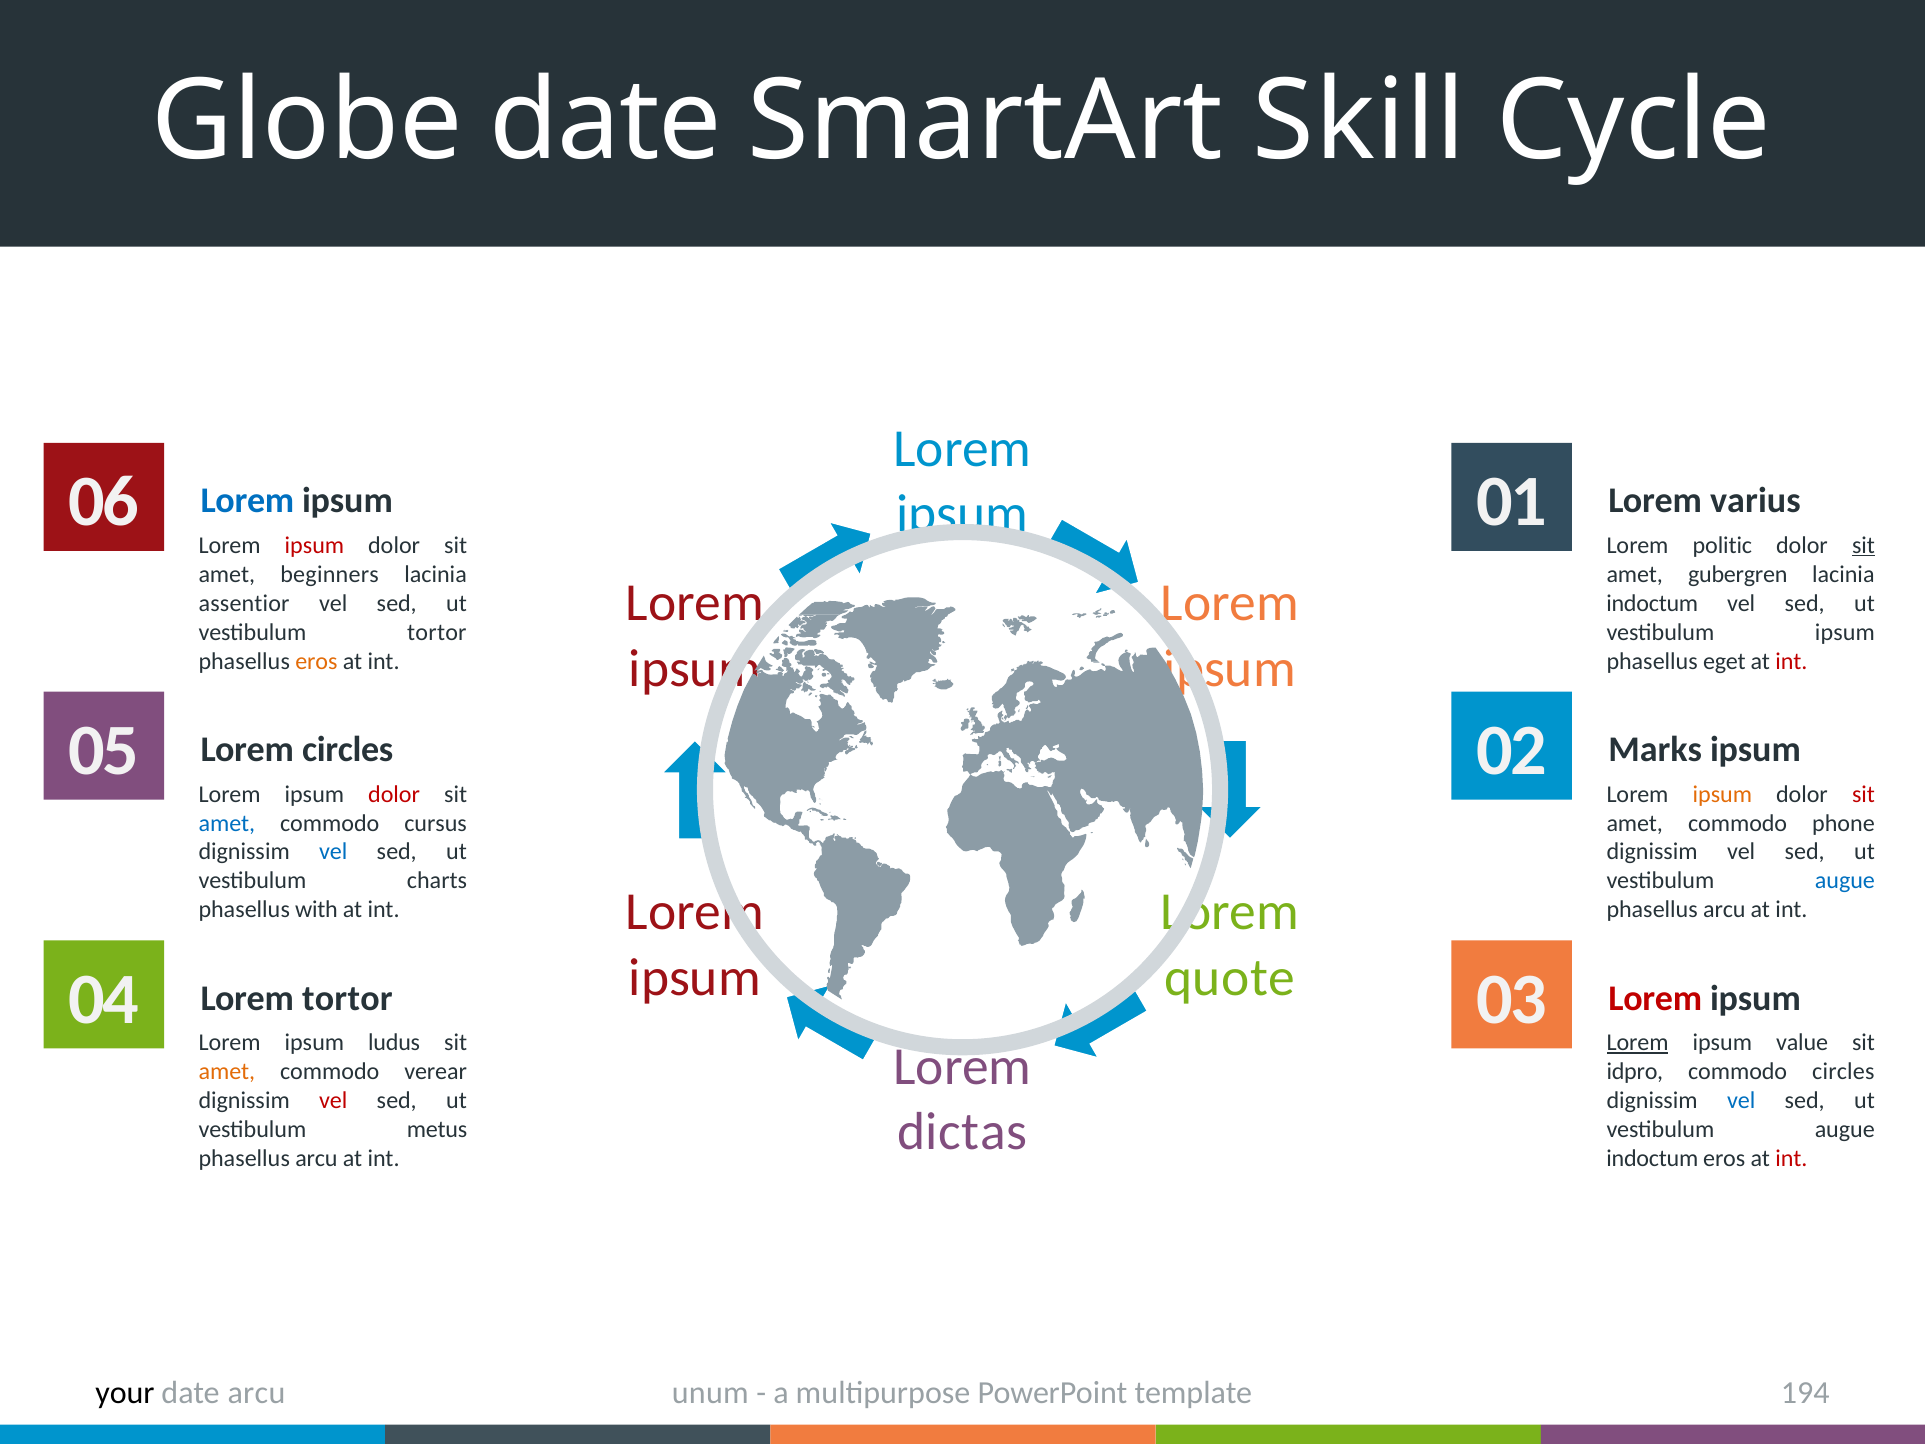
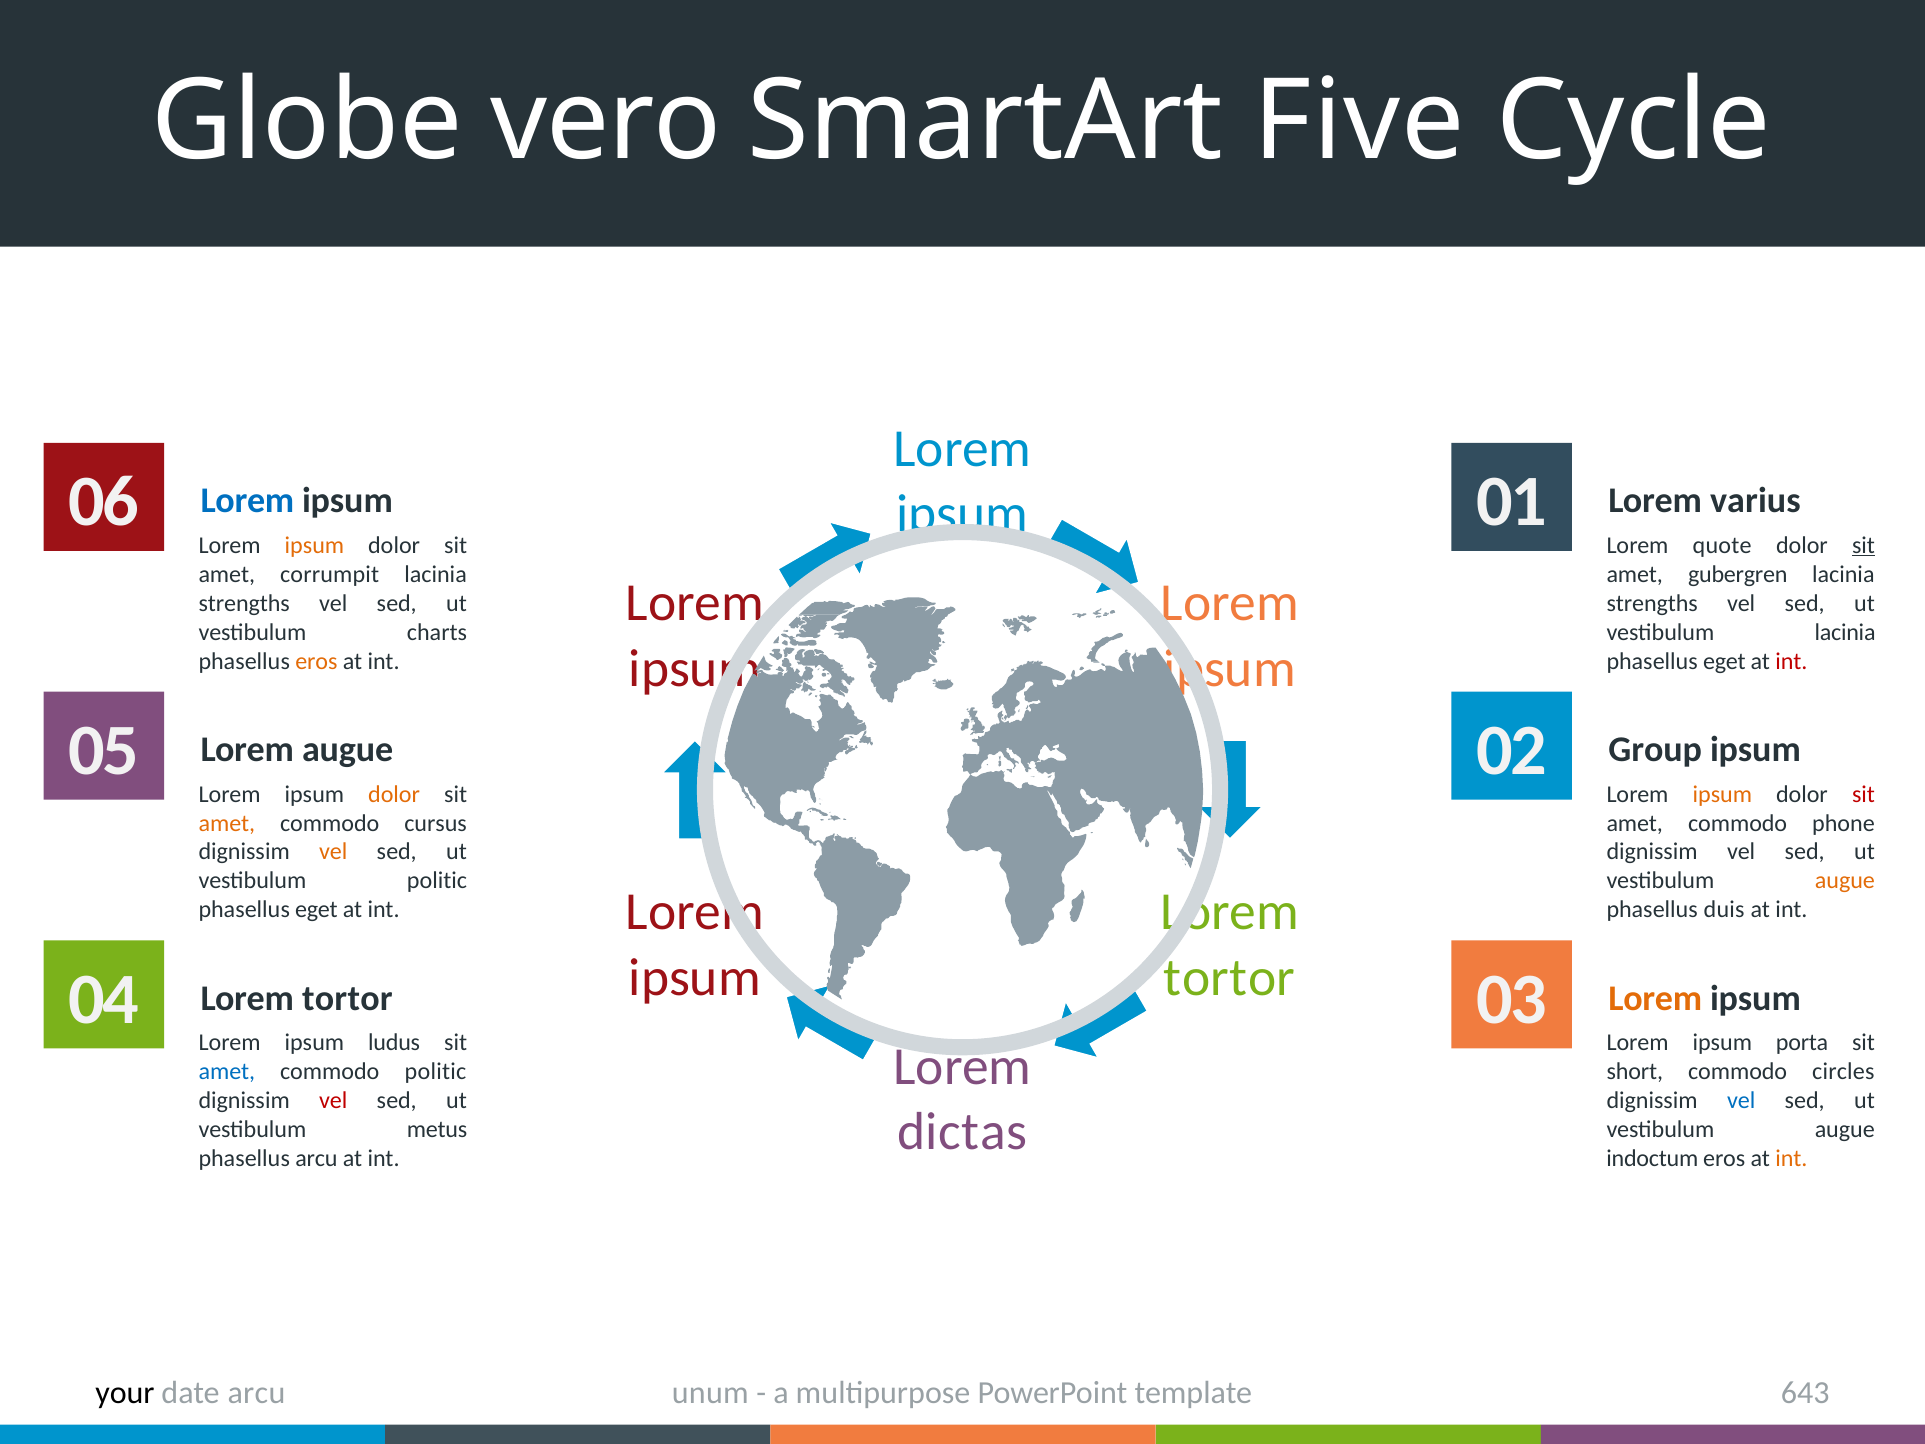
Globe date: date -> vero (606, 122)
Skill: Skill -> Five (1359, 122)
ipsum colour: red -> orange (314, 545)
politic: politic -> quote (1722, 545)
beginners: beginners -> corrumpit (330, 574)
assentior: assentior -> strengths (244, 603)
indoctum: indoctum -> strengths (1652, 603)
vestibulum tortor: tortor -> charts (437, 632)
vestibulum ipsum: ipsum -> lacinia (1845, 632)
Lorem circles: circles -> augue (348, 749)
Marks: Marks -> Group (1655, 749)
dolor colour: red -> orange (394, 794)
amet colour: blue -> orange (227, 823)
vel colour: blue -> orange (333, 852)
vestibulum charts: charts -> politic (437, 881)
augue colour: blue -> orange (1845, 881)
with: with -> eget (316, 910)
arcu: arcu -> duis (1724, 910)
quote: quote -> tortor (1230, 977)
Lorem colour: red -> orange (1655, 998)
Lorem underline: present -> none (1638, 1043)
value: value -> porta (1802, 1043)
amet colour: orange -> blue (227, 1072)
commodo verear: verear -> politic (435, 1072)
idpro: idpro -> short (1635, 1072)
int colour: red -> orange (1791, 1158)
194: 194 -> 643 (1805, 1393)
